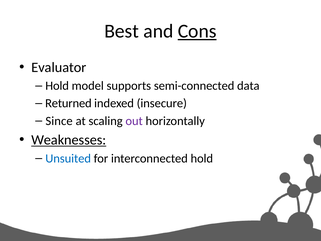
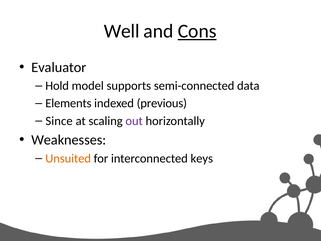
Best: Best -> Well (122, 31)
Returned: Returned -> Elements (68, 103)
insecure: insecure -> previous (162, 103)
Weaknesses underline: present -> none (69, 140)
Unsuited colour: blue -> orange (68, 158)
interconnected hold: hold -> keys (202, 158)
